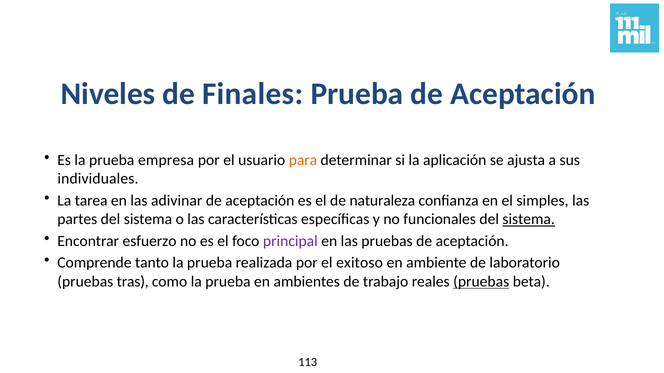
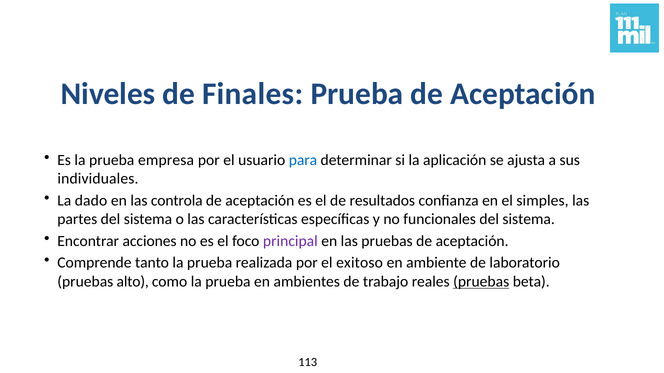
para colour: orange -> blue (303, 160)
tarea: tarea -> dado (91, 201)
adivinar: adivinar -> controla (177, 201)
naturaleza: naturaleza -> resultados (382, 201)
sistema underline: present -> none (529, 220)
esfuerzo: esfuerzo -> acciones (150, 241)
tras: tras -> alto (133, 282)
